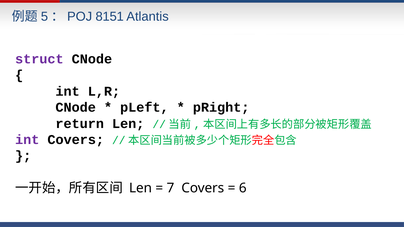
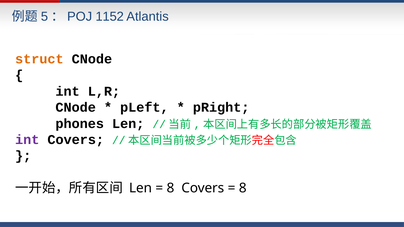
8151: 8151 -> 1152 (110, 17)
struct colour: purple -> orange (39, 59)
return: return -> phones (80, 124)
7: 7 -> 8 (171, 188)
6: 6 -> 8 (243, 188)
